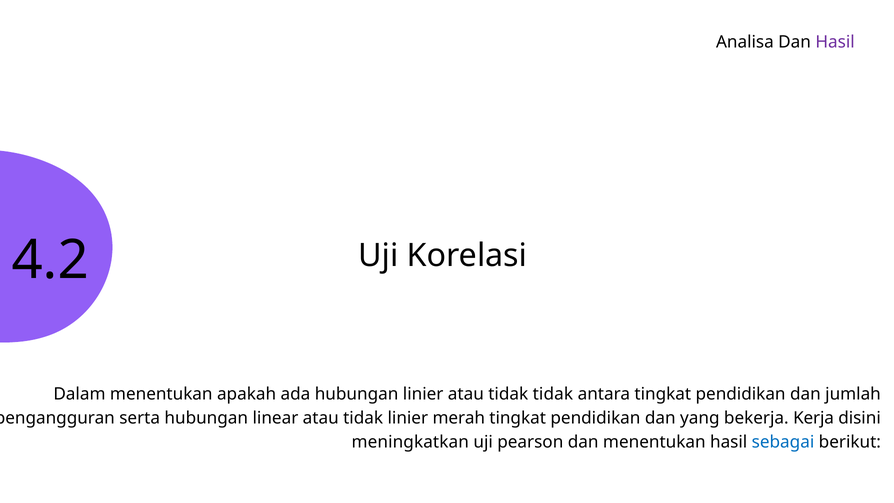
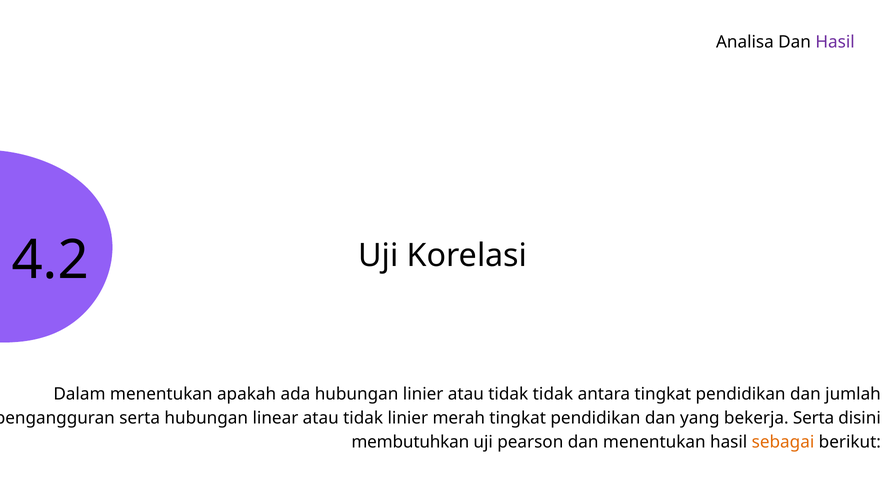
bekerja Kerja: Kerja -> Serta (814, 418)
meningkatkan: meningkatkan -> membutuhkan (410, 442)
sebagai colour: blue -> orange (783, 442)
